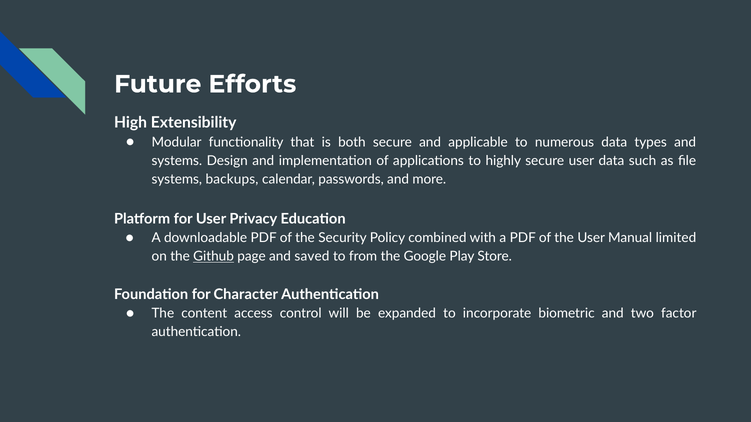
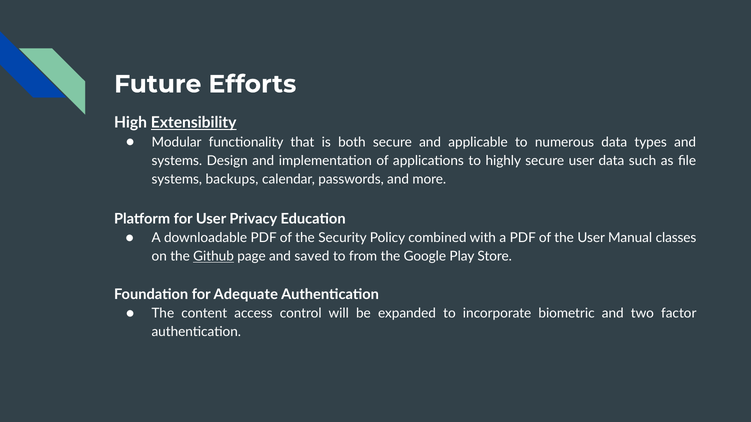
Extensibility underline: none -> present (194, 123)
limited: limited -> classes (676, 238)
Character: Character -> Adequate (246, 295)
